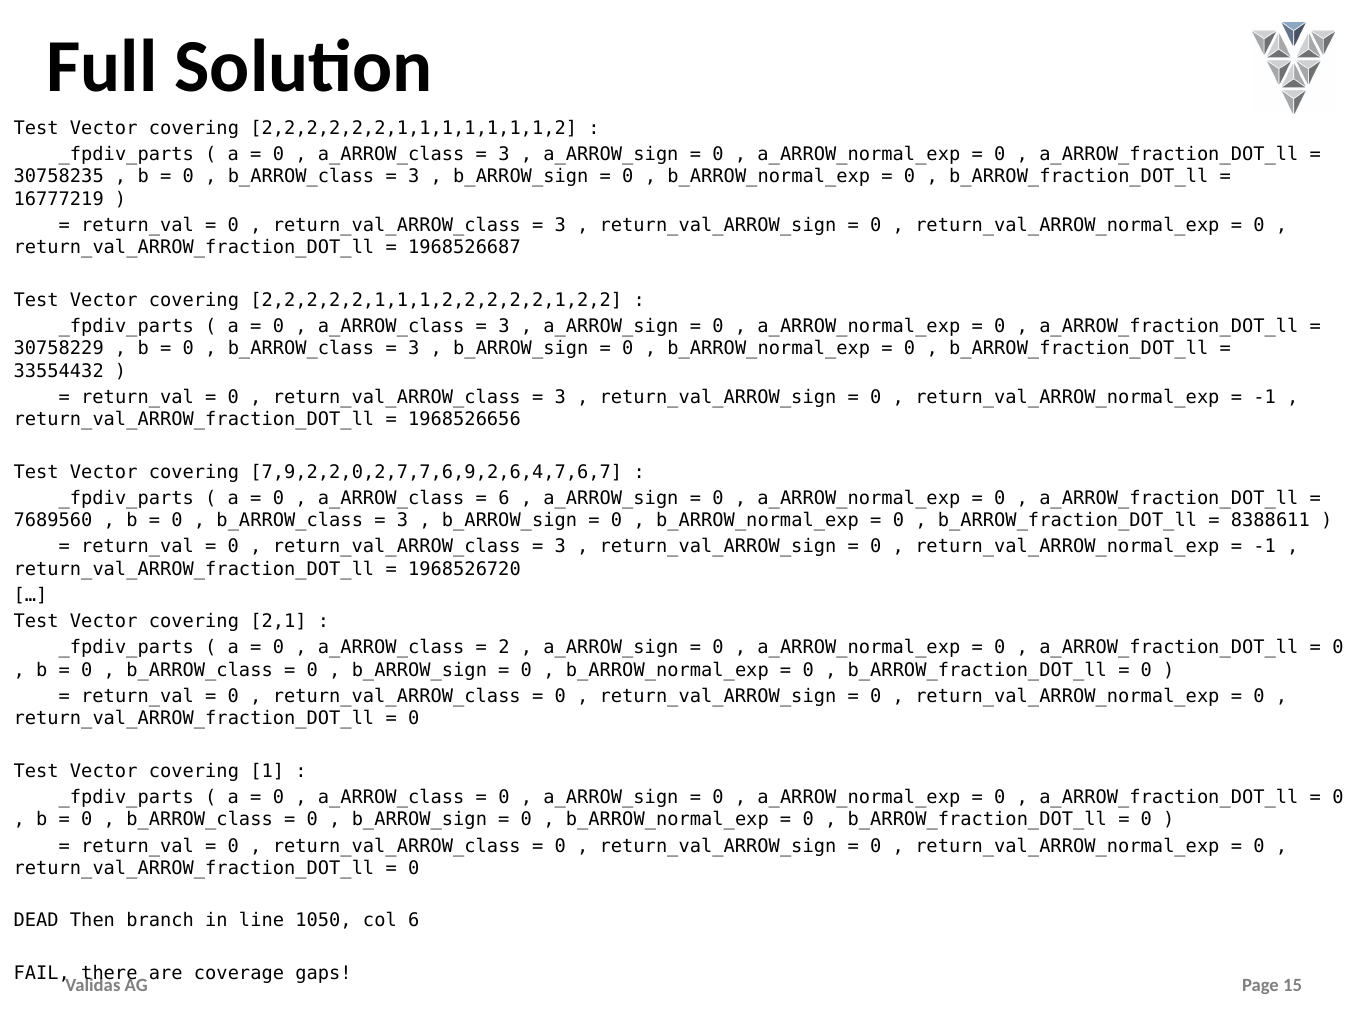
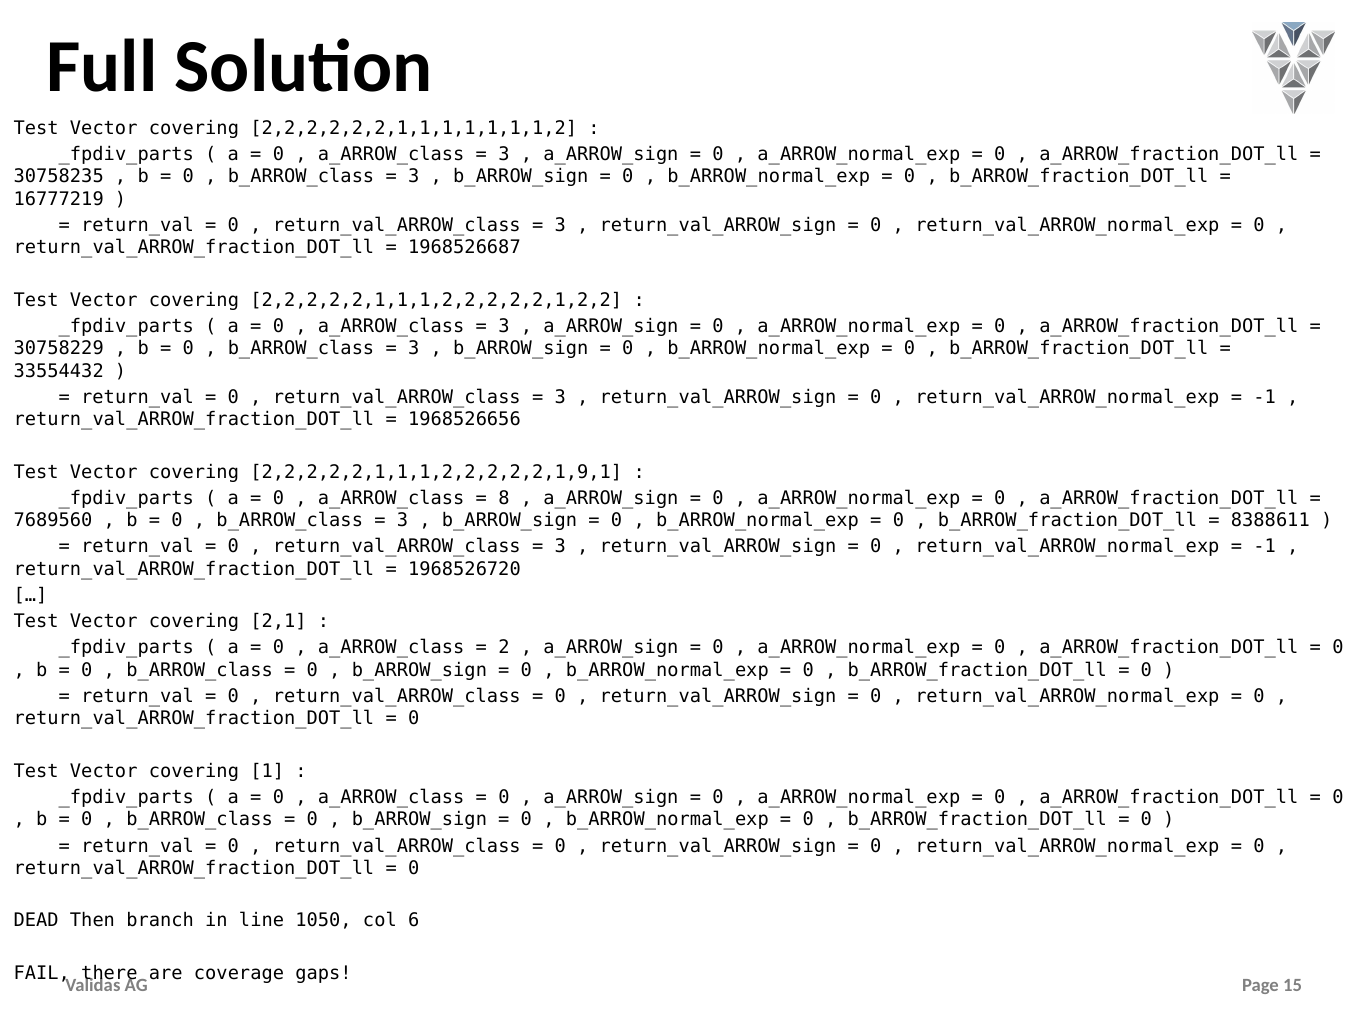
7,9,2,2,0,2,7,7,6,9,2,6,4,7,6,7: 7,9,2,2,0,2,7,7,6,9,2,6,4,7,6,7 -> 2,2,2,2,2,1,1,1,2,2,2,2,2,1,9,1 (436, 472)
6: 6 -> 8 (504, 498)
